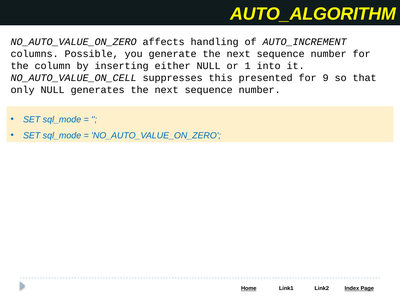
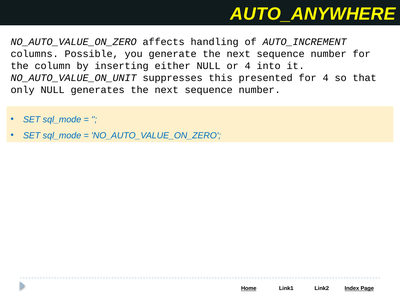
AUTO_ALGORITHM: AUTO_ALGORITHM -> AUTO_ANYWHERE (313, 14)
or 1: 1 -> 4 (248, 66)
NO_AUTO_VALUE_ON_CELL: NO_AUTO_VALUE_ON_CELL -> NO_AUTO_VALUE_ON_UNIT (74, 78)
for 9: 9 -> 4 (326, 78)
